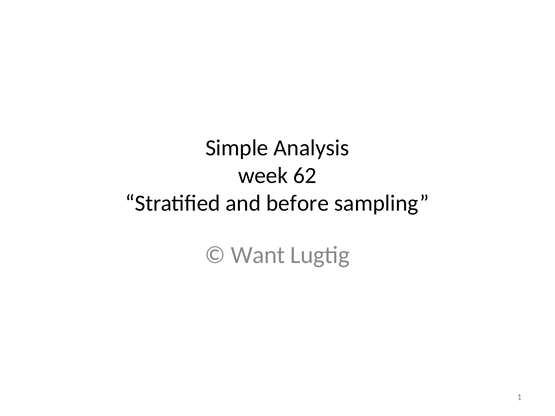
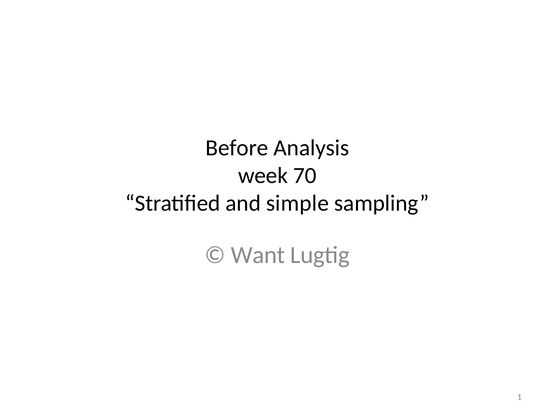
Simple: Simple -> Before (237, 148)
62: 62 -> 70 (305, 176)
before: before -> simple (297, 203)
